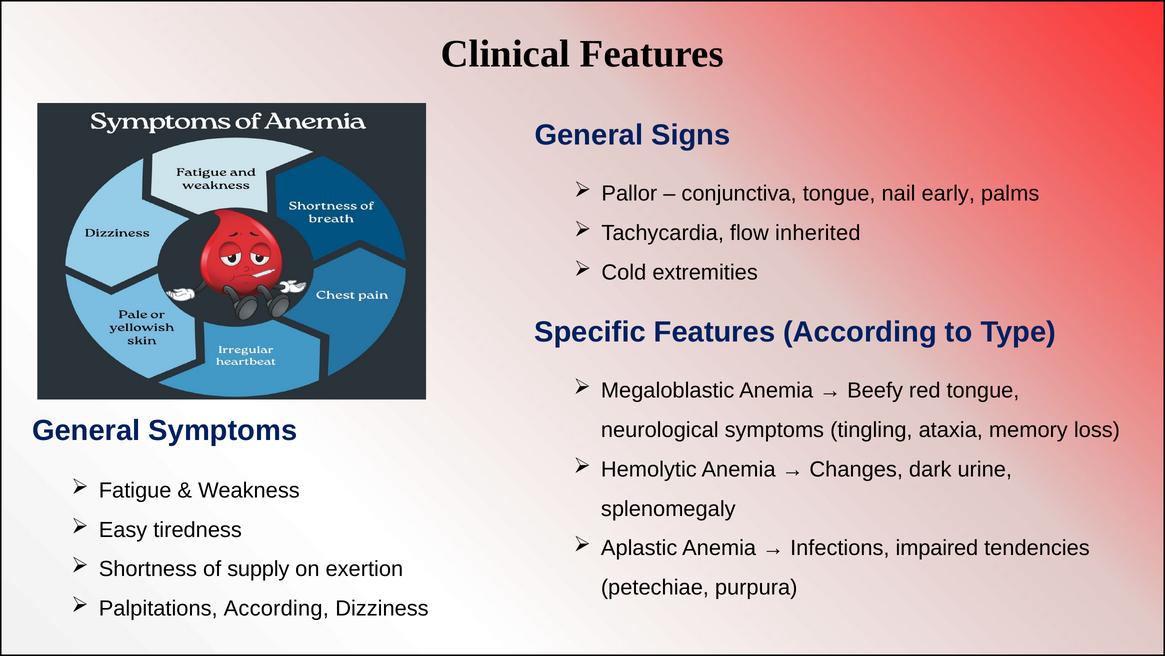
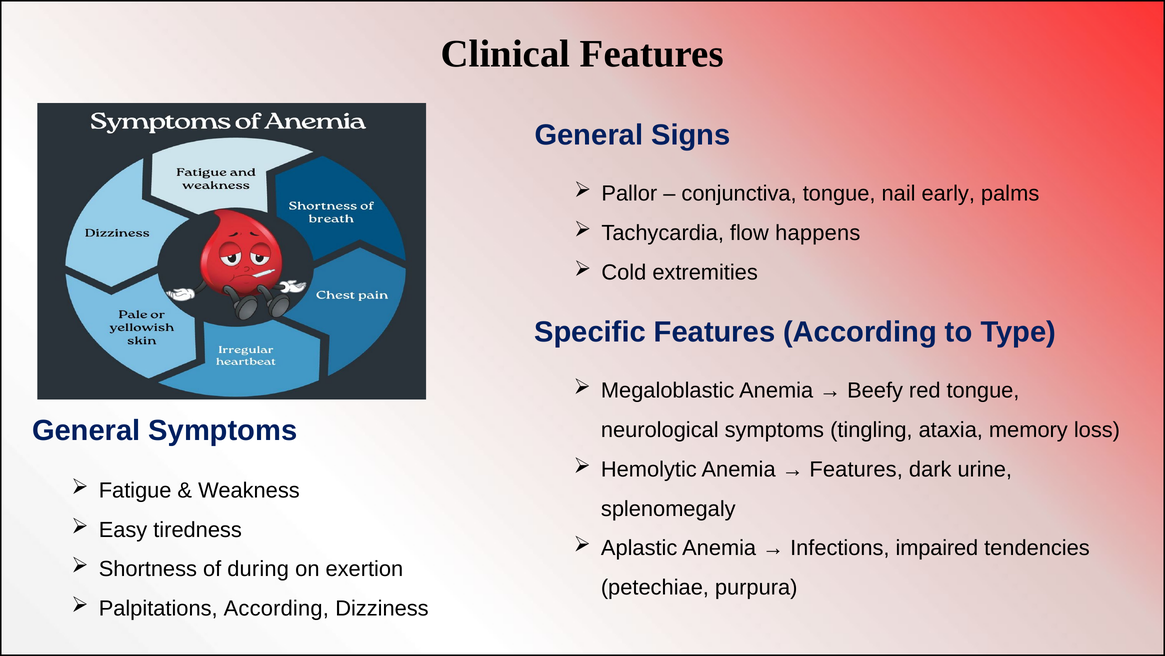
inherited: inherited -> happens (818, 233)
Changes: Changes -> Features (856, 469)
supply: supply -> during (258, 569)
